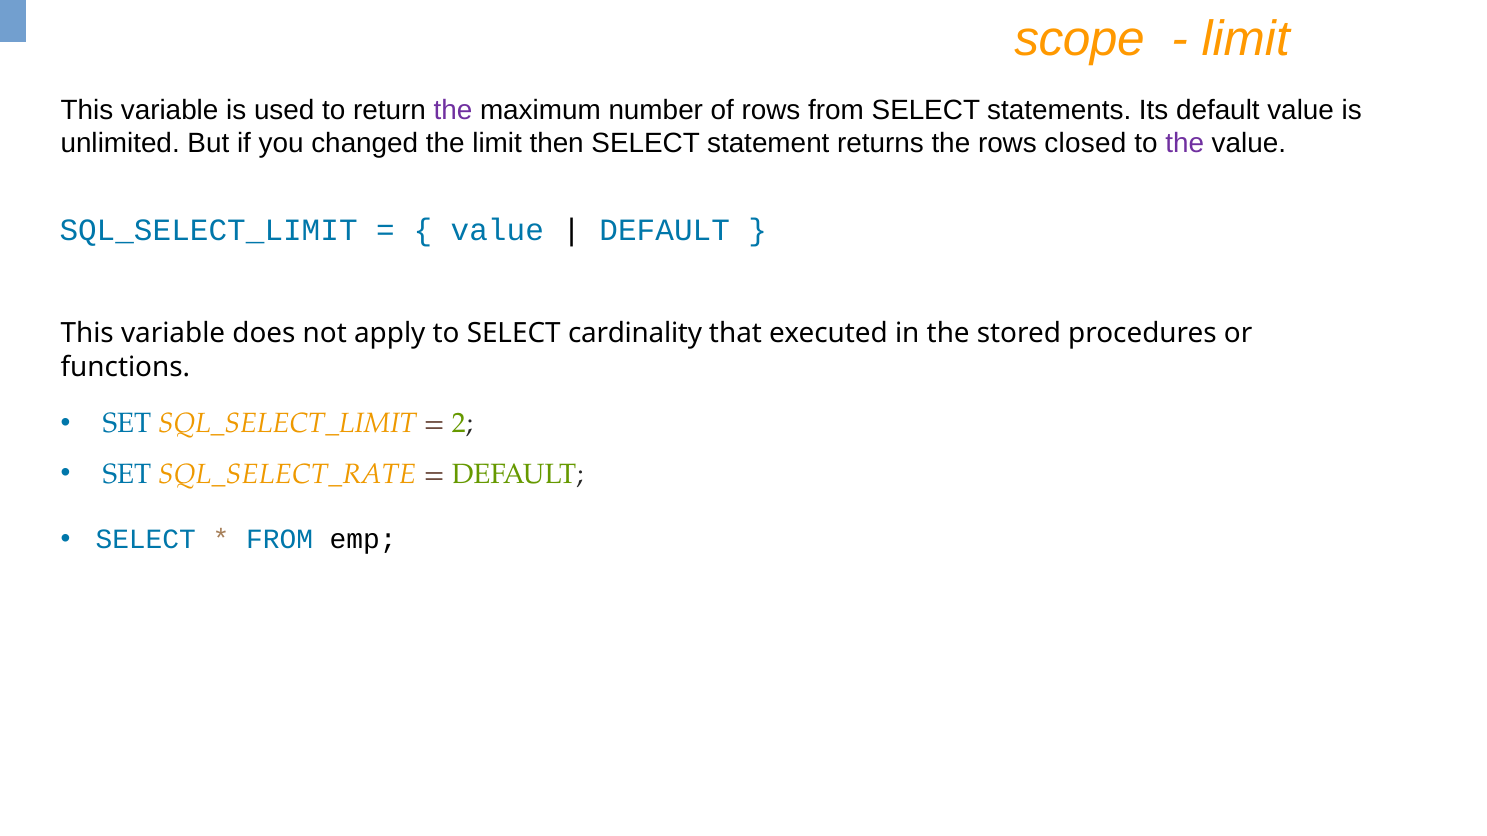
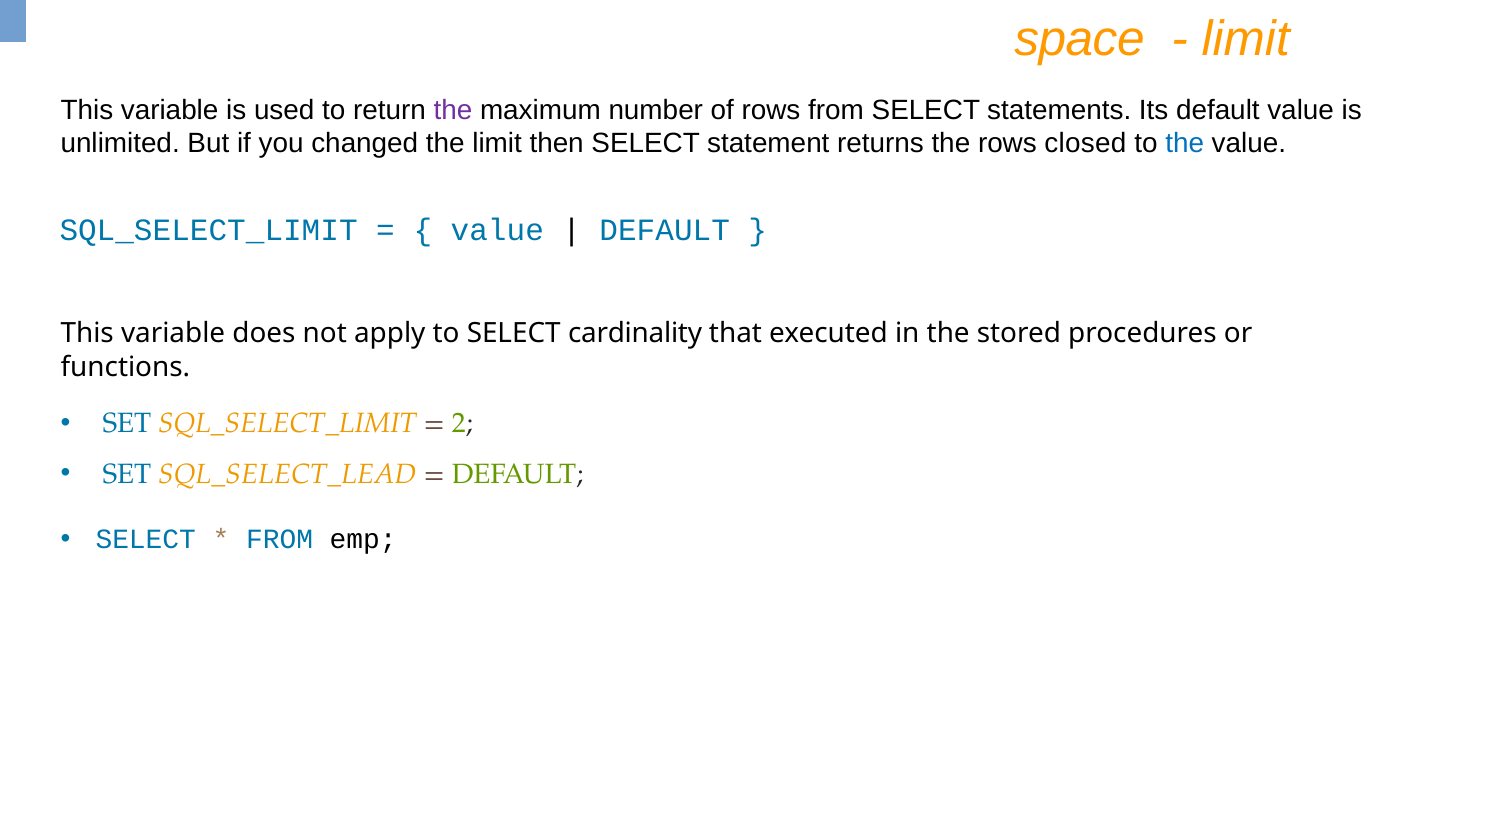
scope: scope -> space (1079, 39)
the colour: purple -> blue (1185, 143)
SQL_SELECT_RATE: SQL_SELECT_RATE -> SQL_SELECT_LEAD (287, 474)
